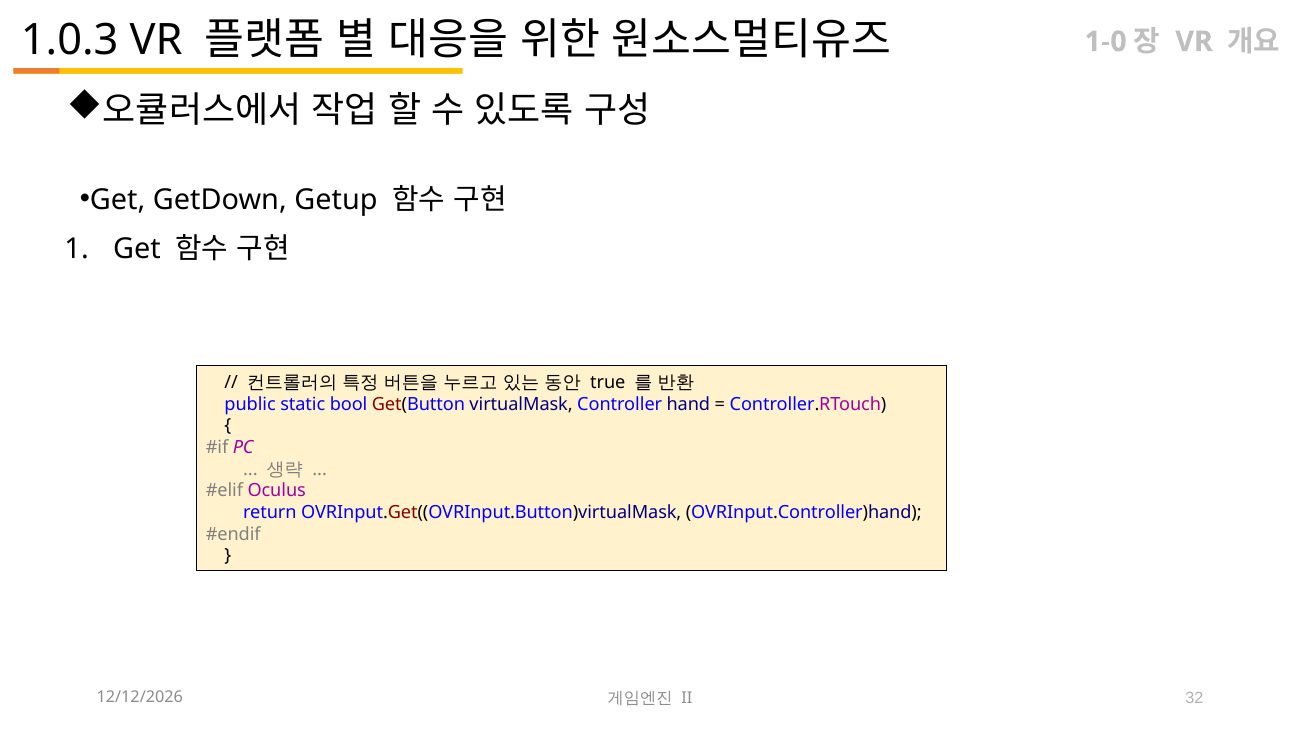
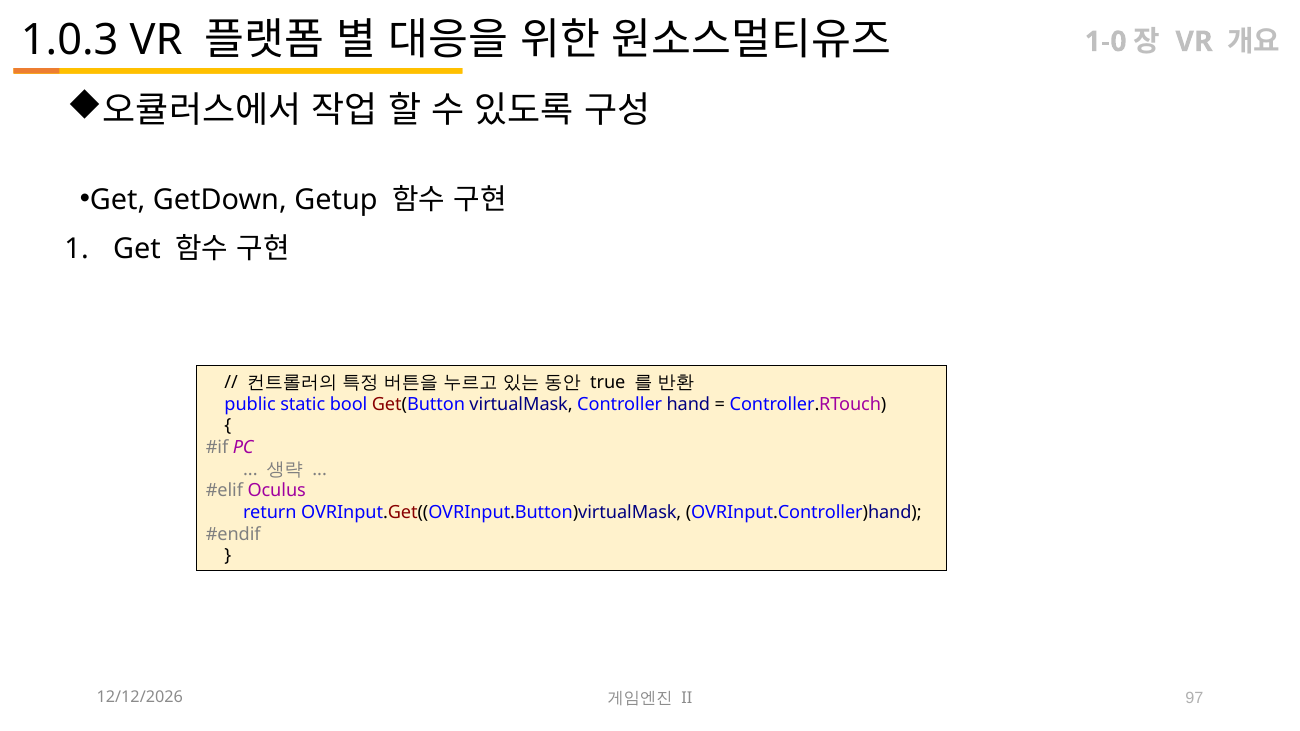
32: 32 -> 97 (1194, 698)
